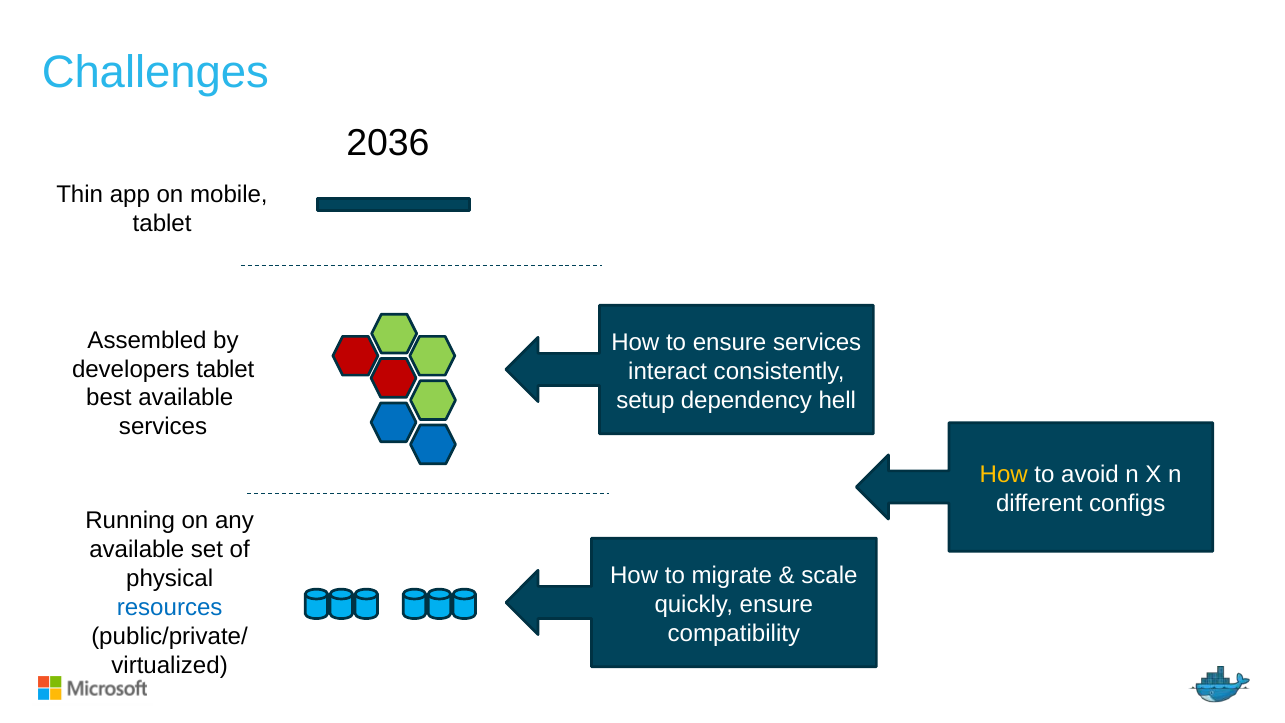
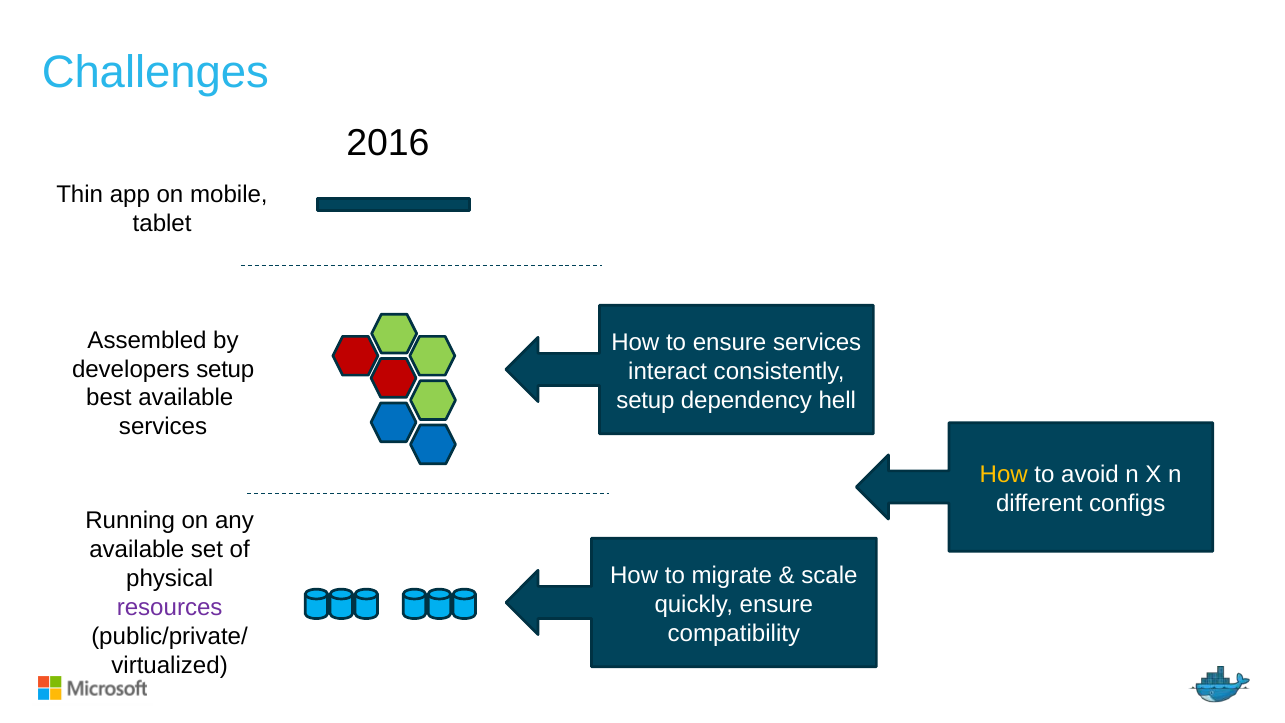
2036: 2036 -> 2016 (388, 143)
developers tablet: tablet -> setup (225, 369)
resources colour: blue -> purple (170, 608)
